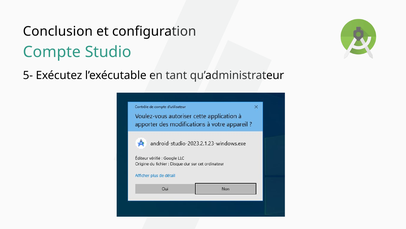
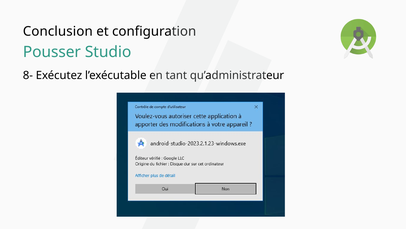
Compte: Compte -> Pousser (52, 52)
5-: 5- -> 8- (28, 75)
